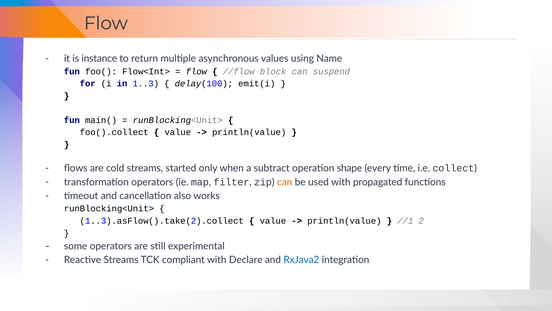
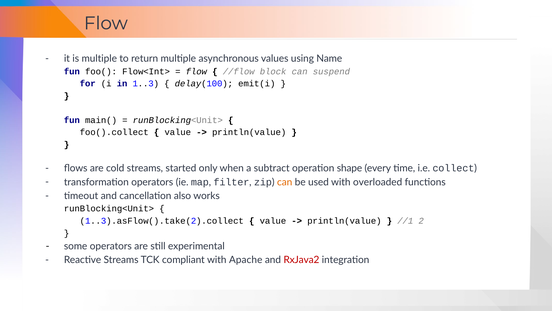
is instance: instance -> multiple (99, 59)
propagated: propagated -> overloaded (378, 182)
Declare: Declare -> Apache (246, 260)
RxJava2 colour: blue -> red (301, 260)
